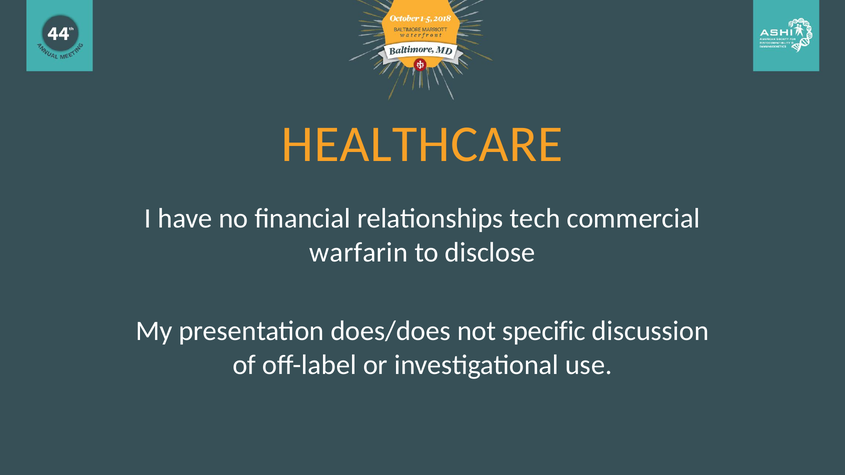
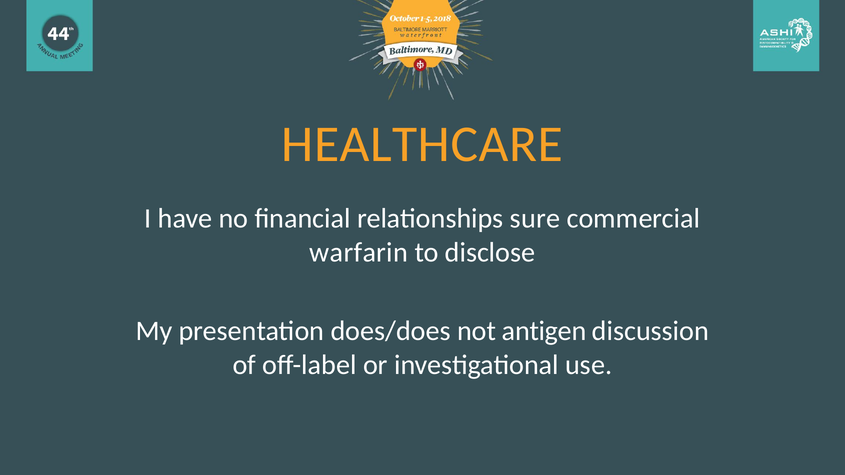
tech: tech -> sure (535, 219)
specific: specific -> antigen (544, 331)
